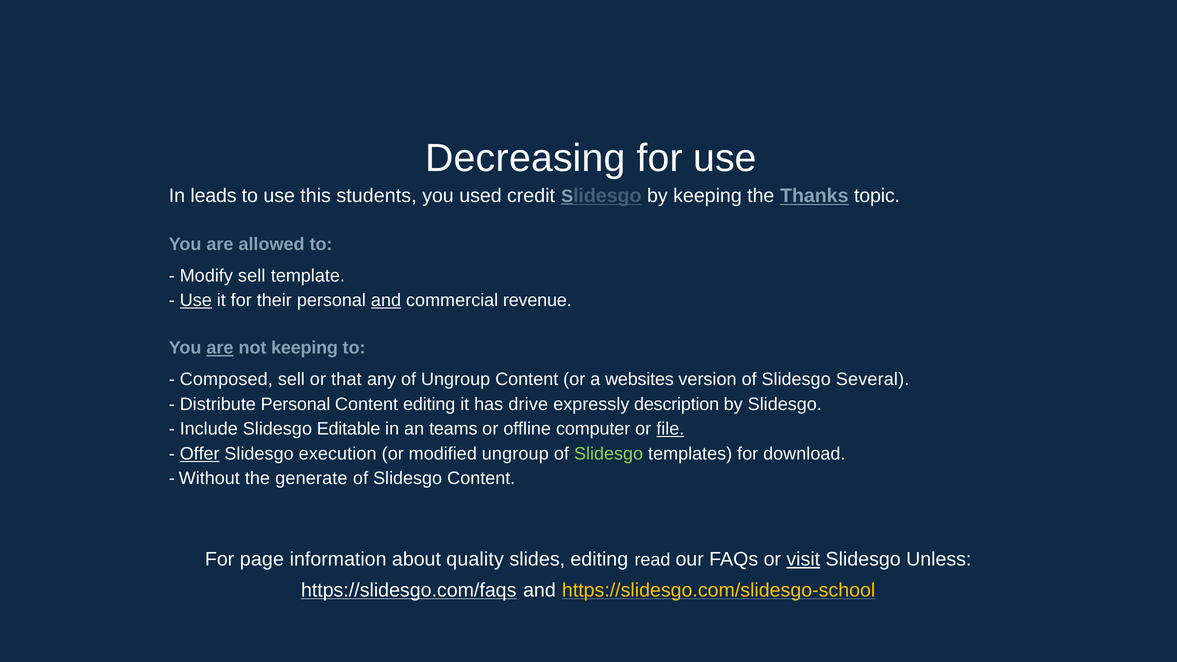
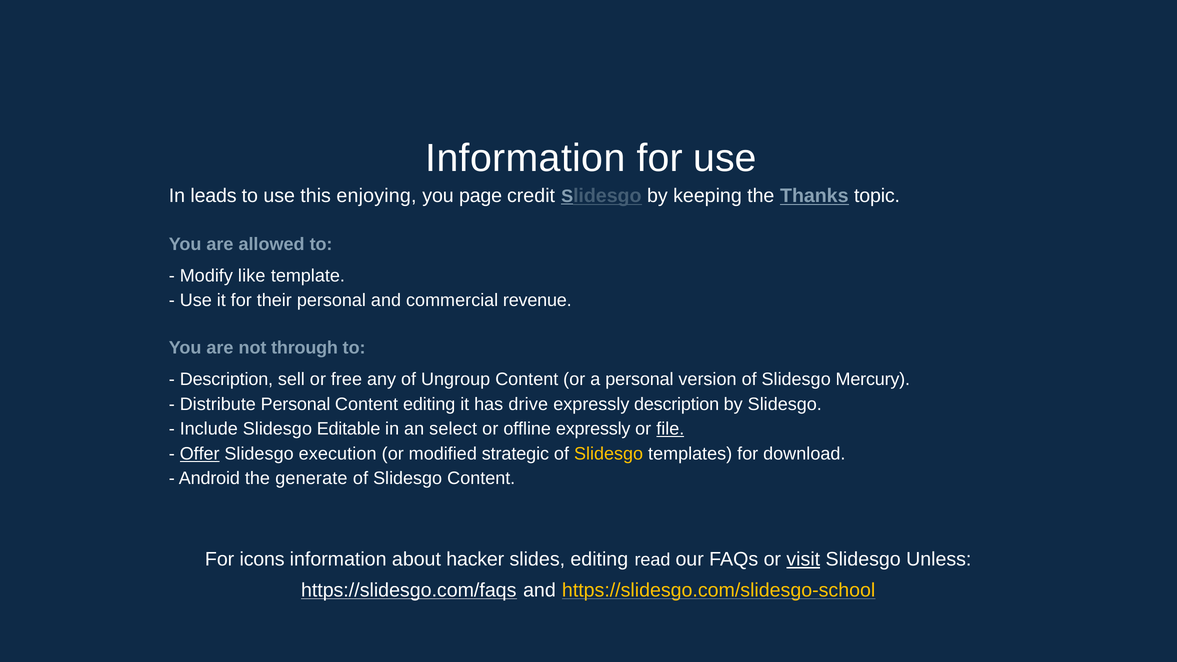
Decreasing: Decreasing -> Information (525, 158)
students: students -> enjoying (376, 196)
used: used -> page (481, 196)
Modify sell: sell -> like (252, 276)
Use underline: present -> none (196, 300)
and underline: present -> none (386, 300)
are underline: present -> none (220, 348)
not keeping: keeping -> through (305, 348)
Composed: Composed -> Description (226, 379)
that: that -> free (346, 379)
a websites: websites -> personal (639, 379)
Several: Several -> Mercury (873, 379)
teams: teams -> select (453, 429)
offline computer: computer -> expressly (593, 429)
modified ungroup: ungroup -> strategic (515, 454)
Slidesgo colour: light green -> yellow (609, 454)
Without: Without -> Android (209, 479)
page: page -> icons (262, 559)
quality: quality -> hacker (475, 559)
